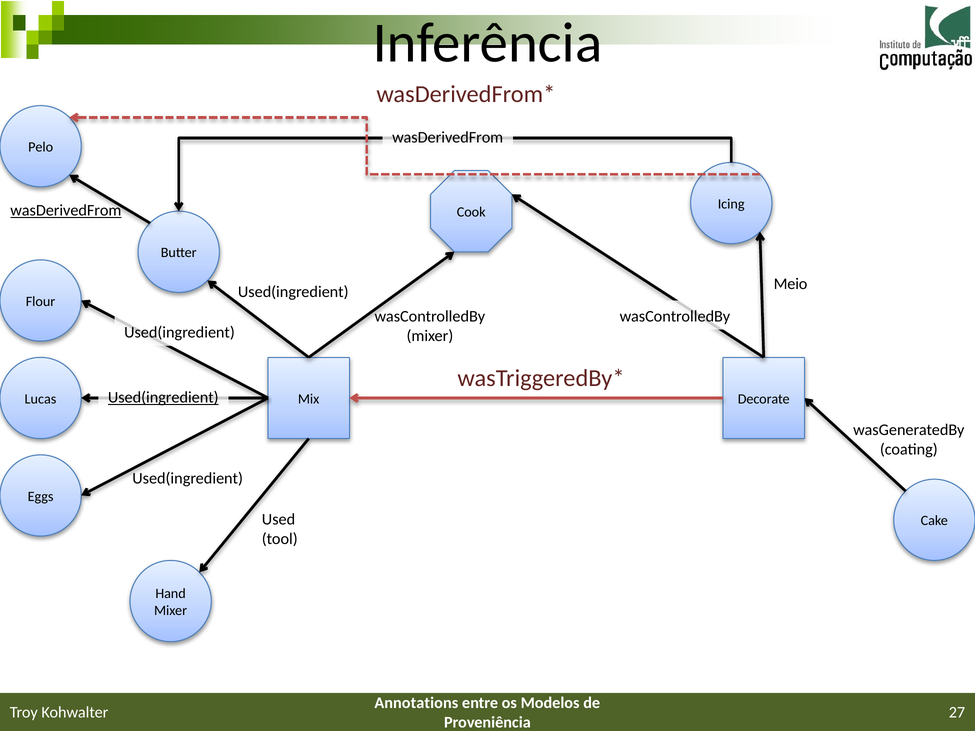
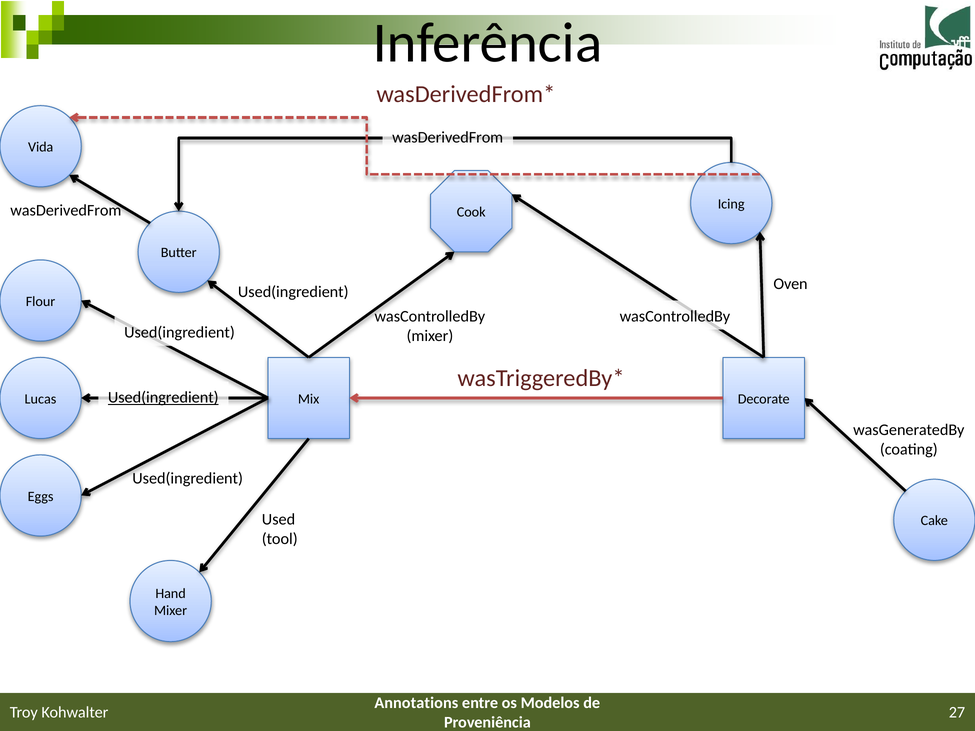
Pelo: Pelo -> Vida (41, 147)
wasDerivedFrom underline: present -> none (66, 211)
Meio: Meio -> Oven (791, 284)
